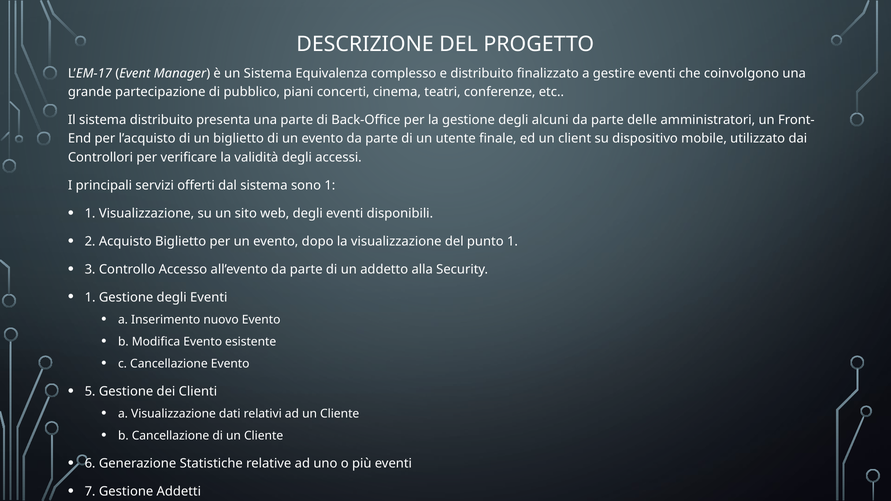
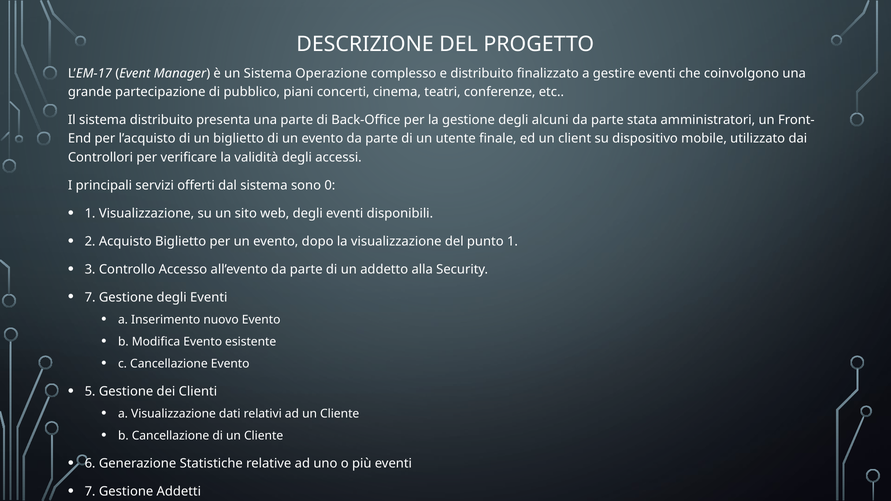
Equivalenza: Equivalenza -> Operazione (331, 73)
delle: delle -> stata (642, 120)
sono 1: 1 -> 0 (330, 185)
1: 1 -> 7 (90, 297)
